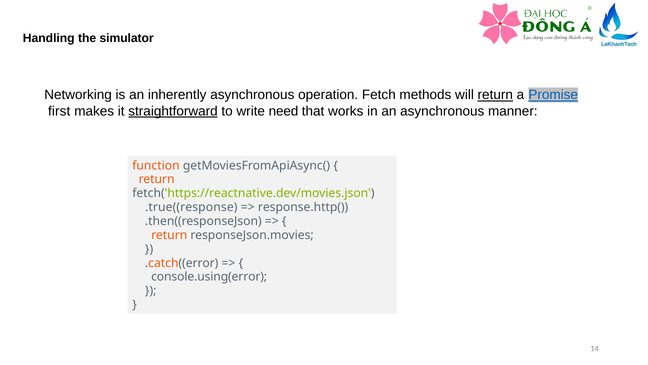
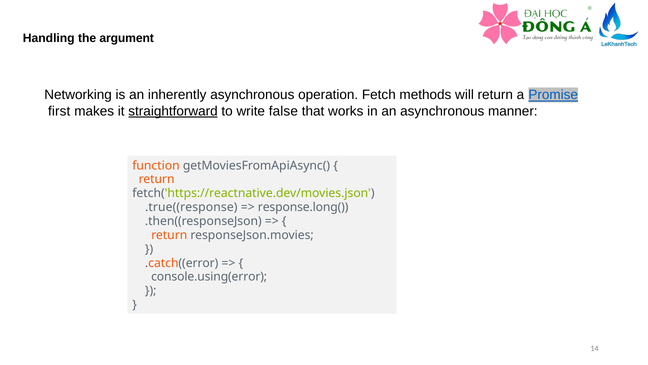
simulator: simulator -> argument (127, 38)
return underline: present -> none (495, 95)
need: need -> false (283, 111)
response.http(: response.http( -> response.long( (303, 207)
